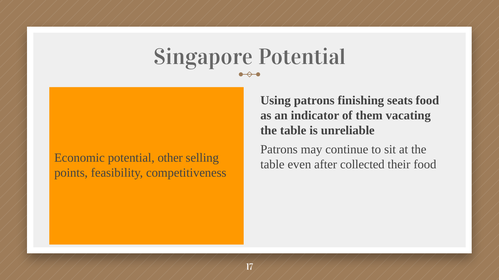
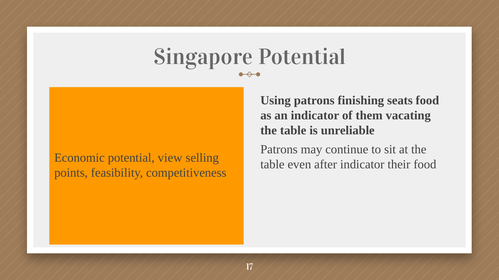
other: other -> view (170, 158)
after collected: collected -> indicator (362, 165)
